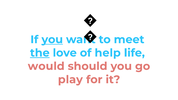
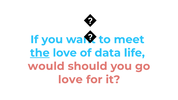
you underline: present -> none (52, 40)
help: help -> data (108, 53)
play: play -> love (70, 80)
